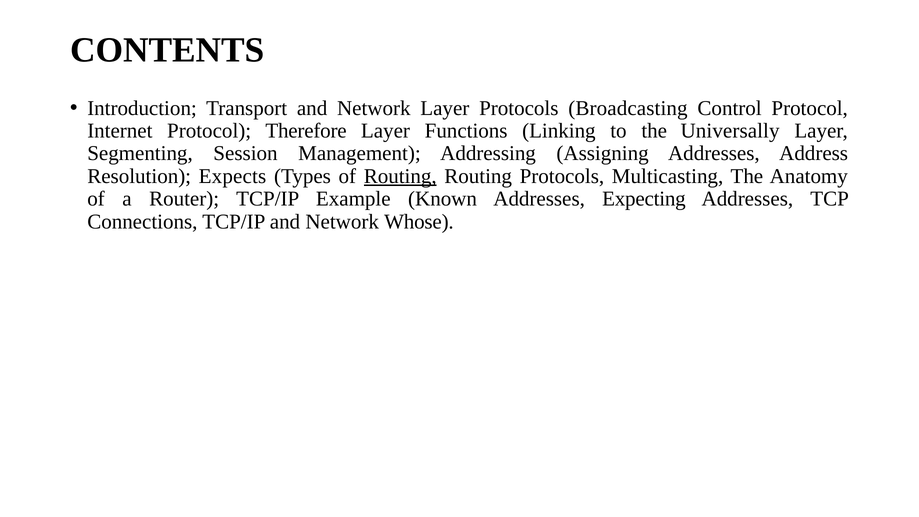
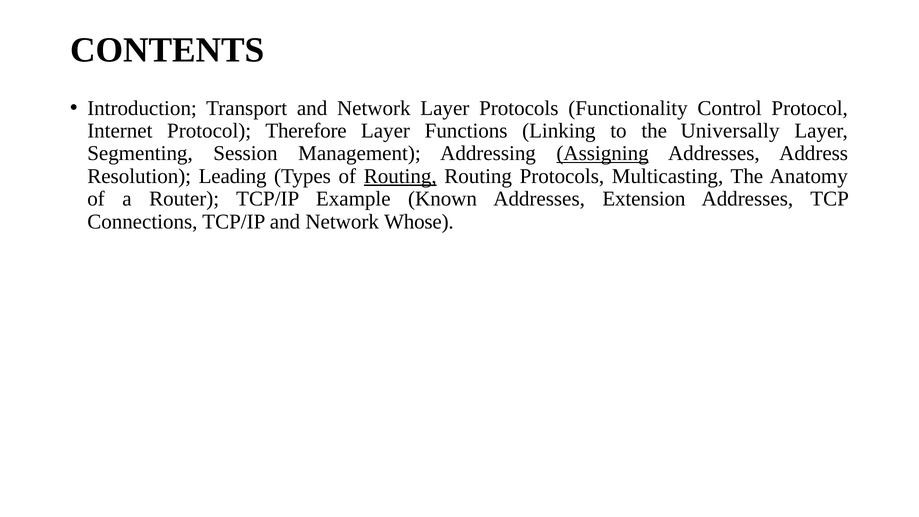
Broadcasting: Broadcasting -> Functionality (628, 108)
Assigning underline: none -> present (603, 153)
Expects: Expects -> Leading (233, 176)
Expecting: Expecting -> Extension (644, 199)
